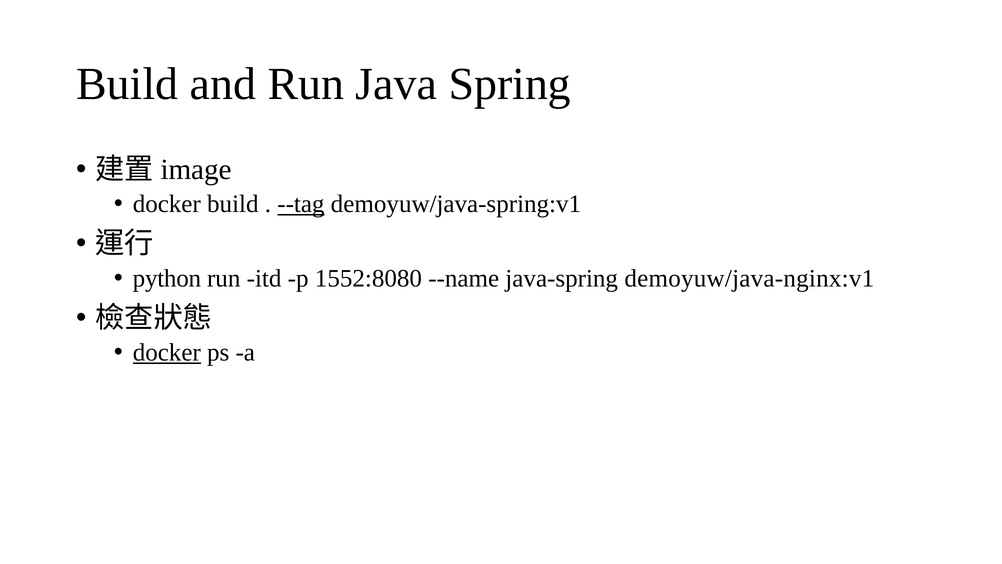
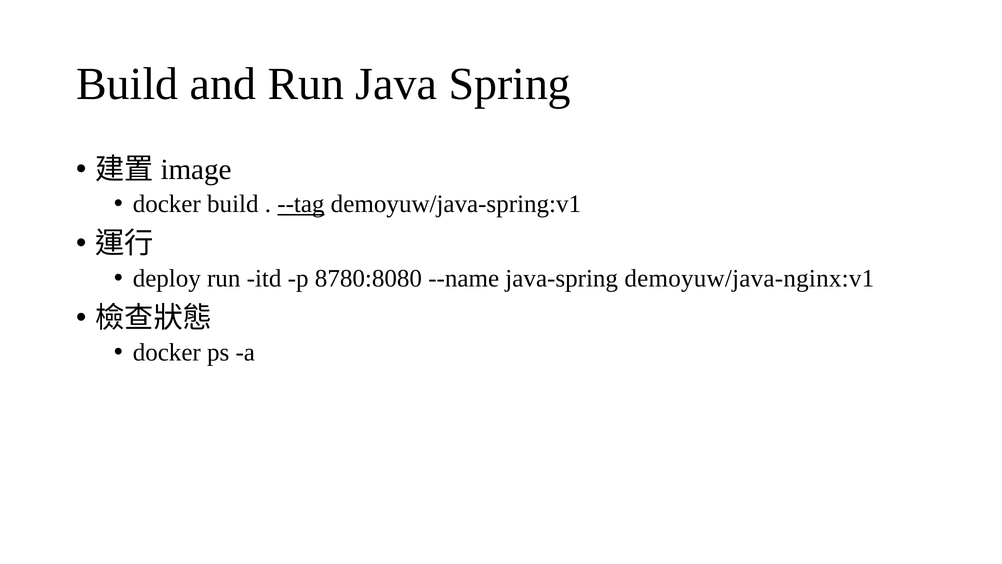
python: python -> deploy (167, 278)
1552:8080: 1552:8080 -> 8780:8080 (368, 278)
docker underline: present -> none (167, 352)
